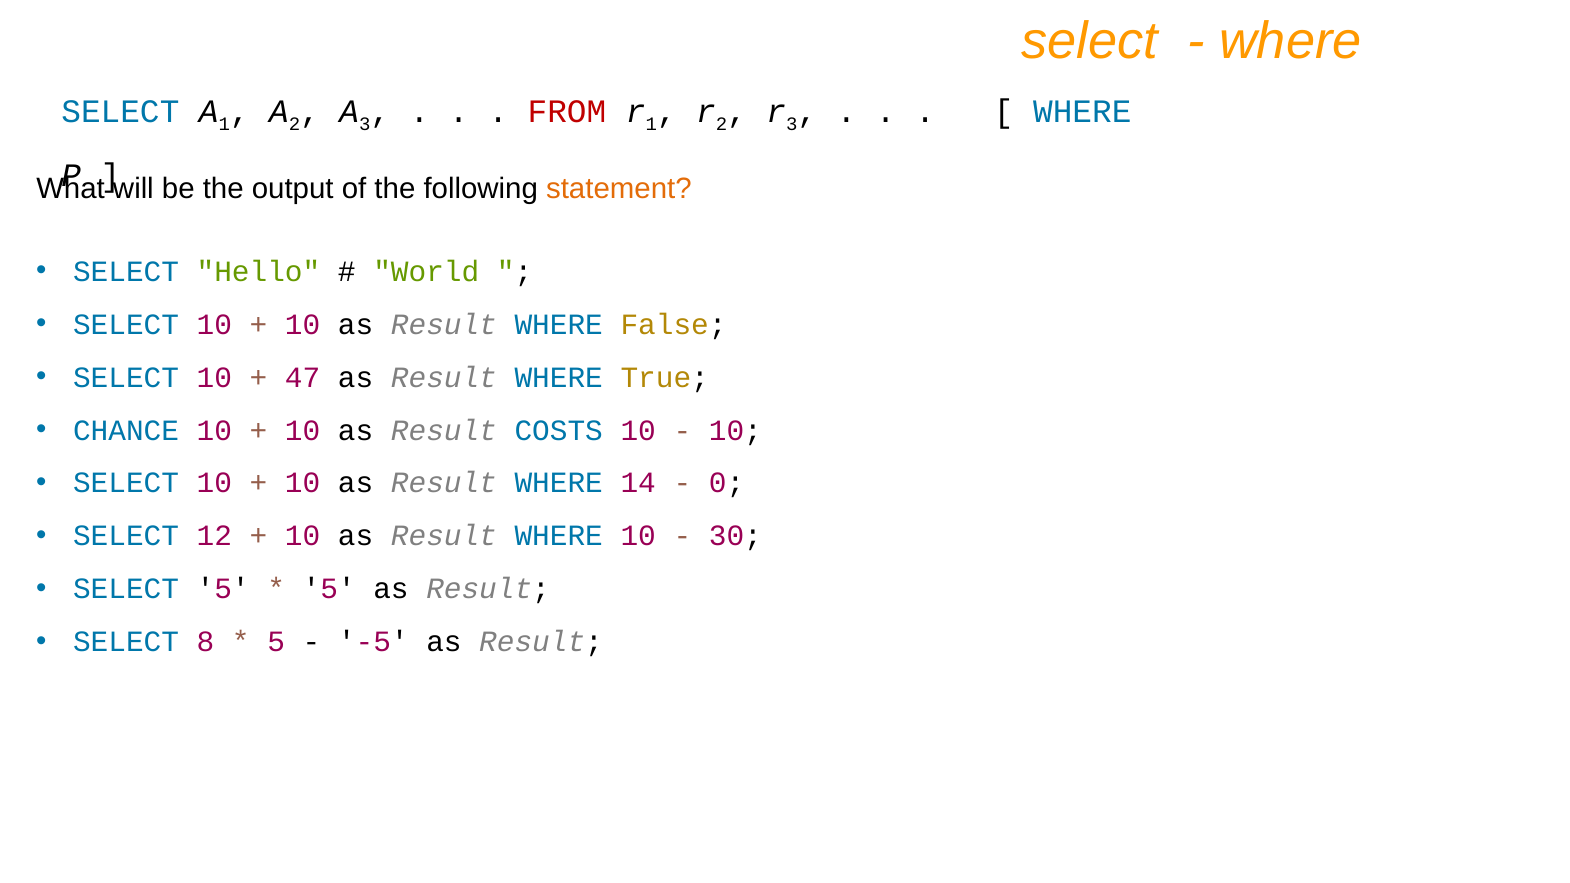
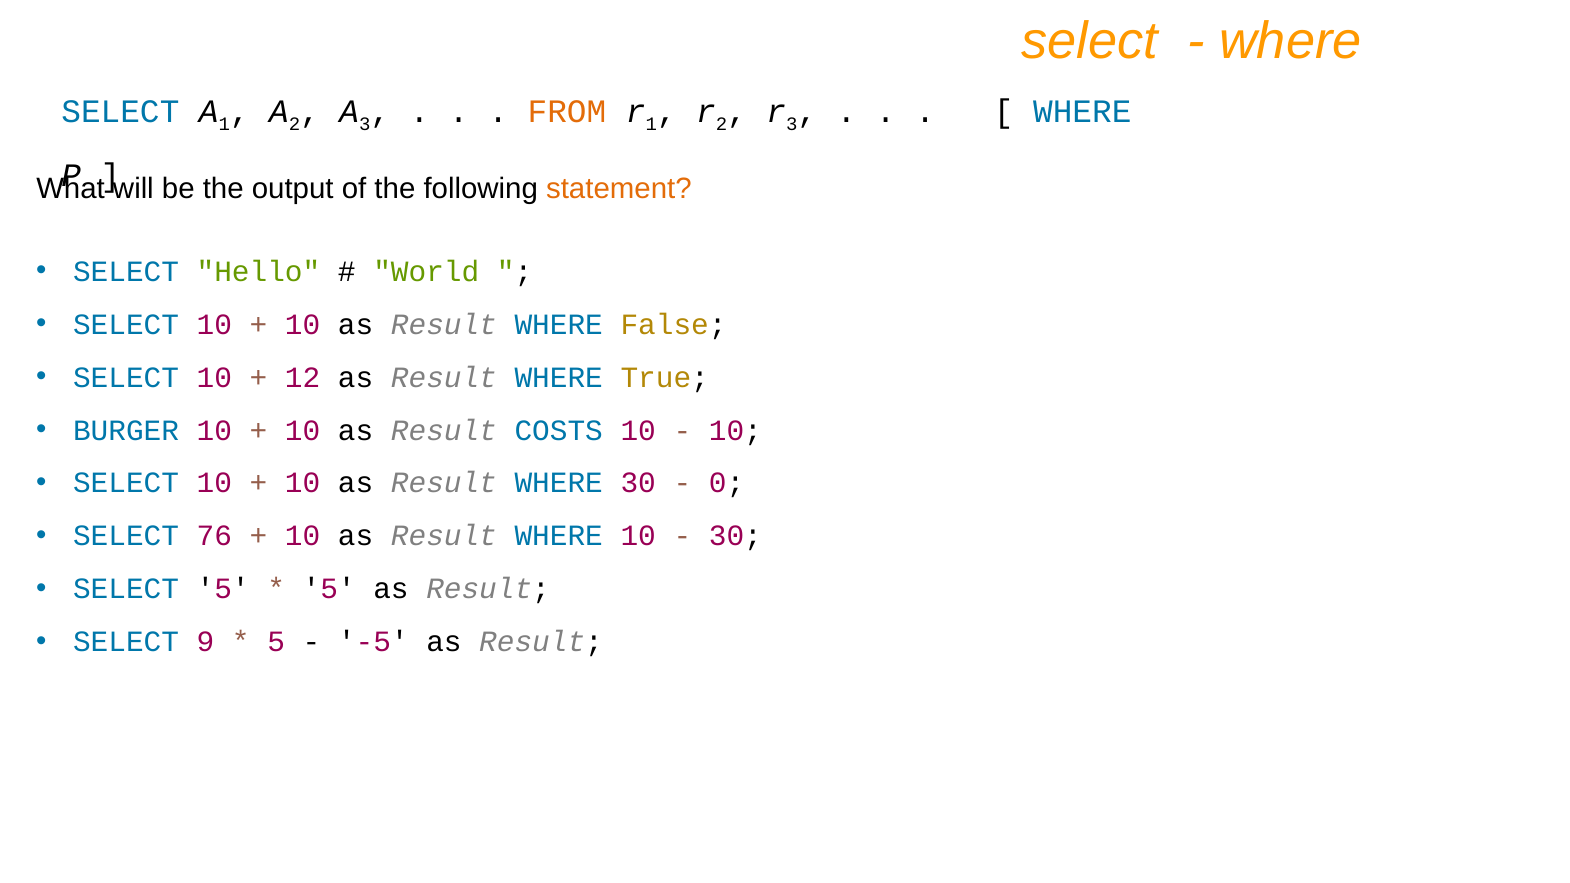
FROM colour: red -> orange (567, 111)
47: 47 -> 12 (303, 377)
CHANCE: CHANCE -> BURGER (126, 430)
WHERE 14: 14 -> 30 (638, 483)
12: 12 -> 76 (214, 536)
8: 8 -> 9 (205, 642)
